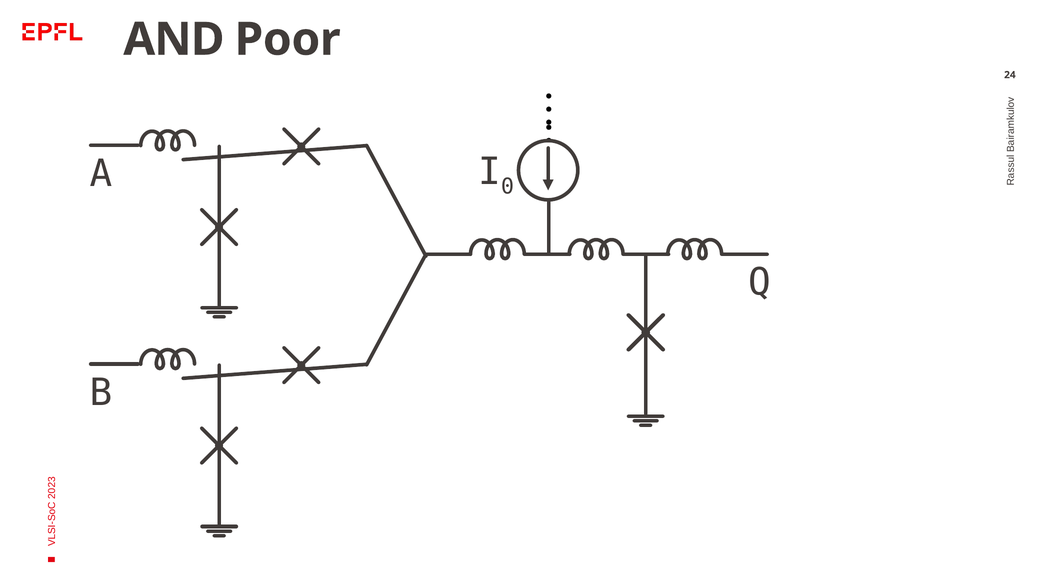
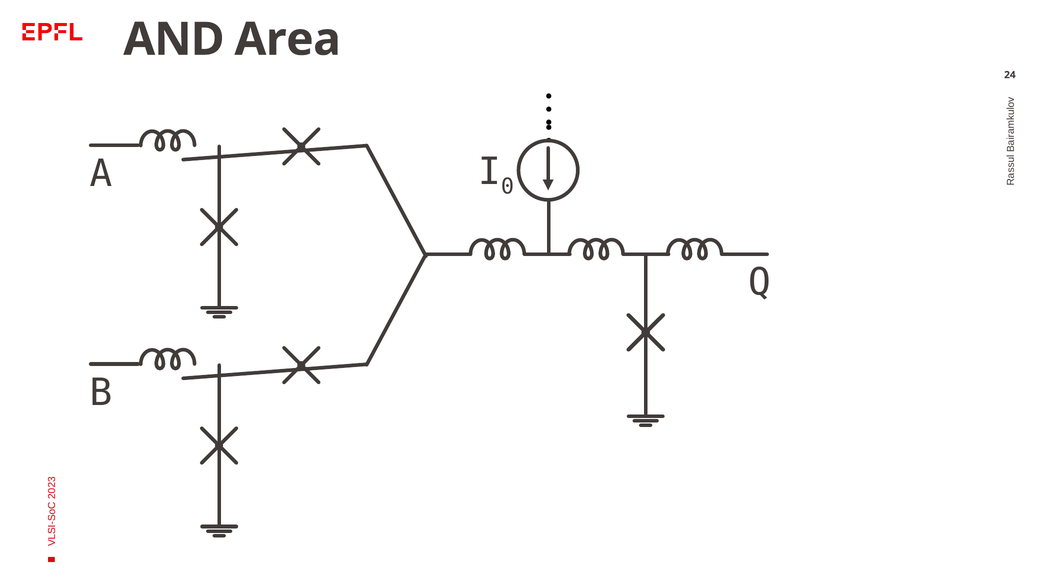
Poor: Poor -> Area (288, 40)
